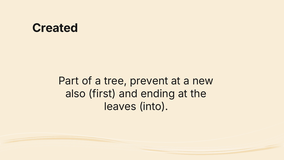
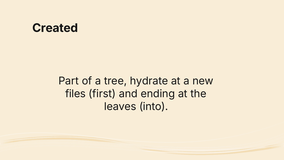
prevent: prevent -> hydrate (149, 81)
also: also -> files (76, 94)
